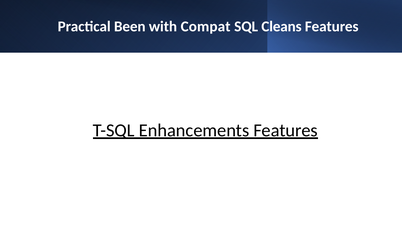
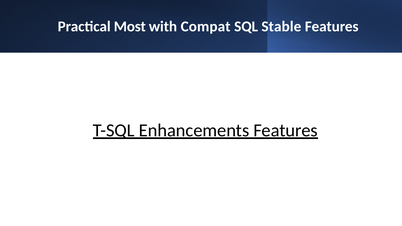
Been: Been -> Most (130, 27)
Cleans: Cleans -> Stable (281, 27)
